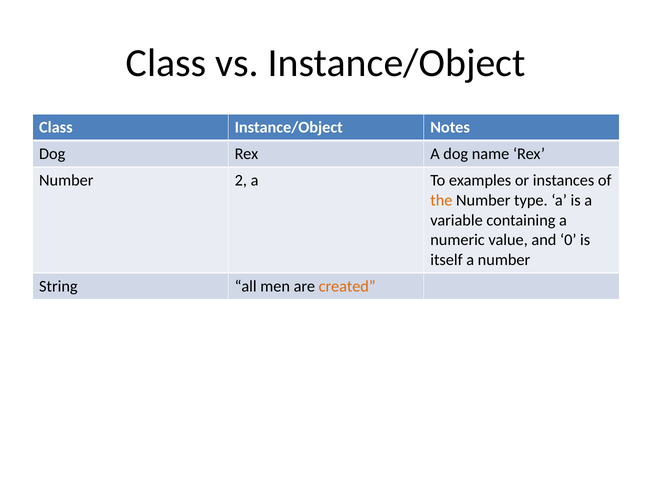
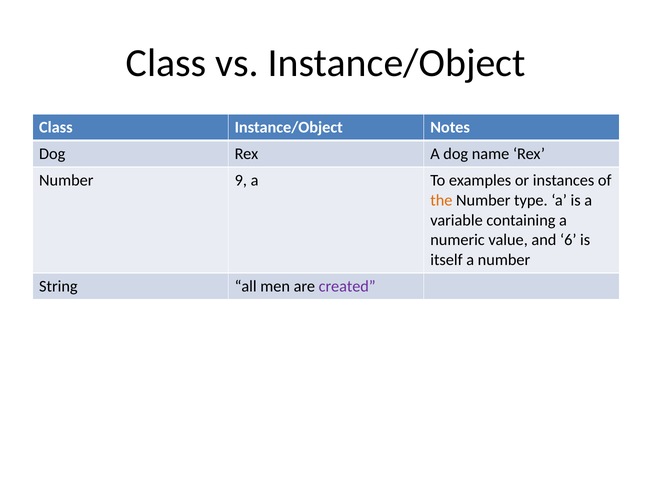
2: 2 -> 9 (241, 180)
0: 0 -> 6 (568, 240)
created colour: orange -> purple (347, 286)
